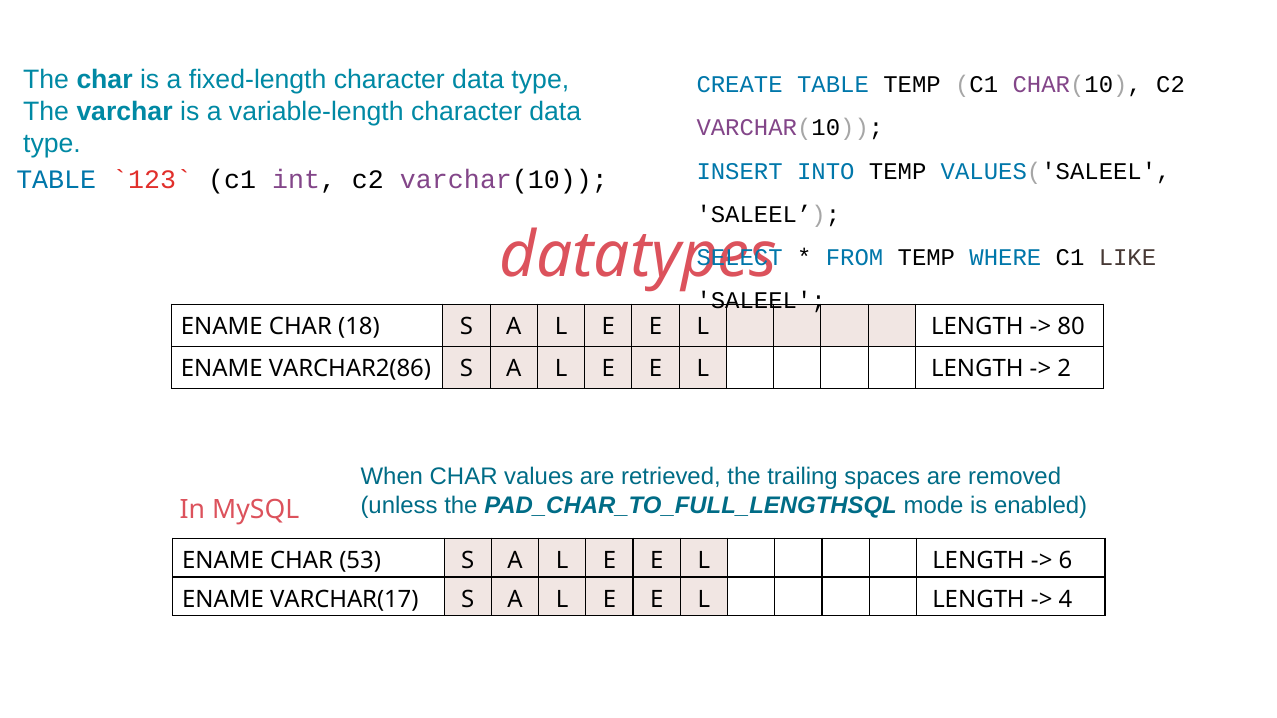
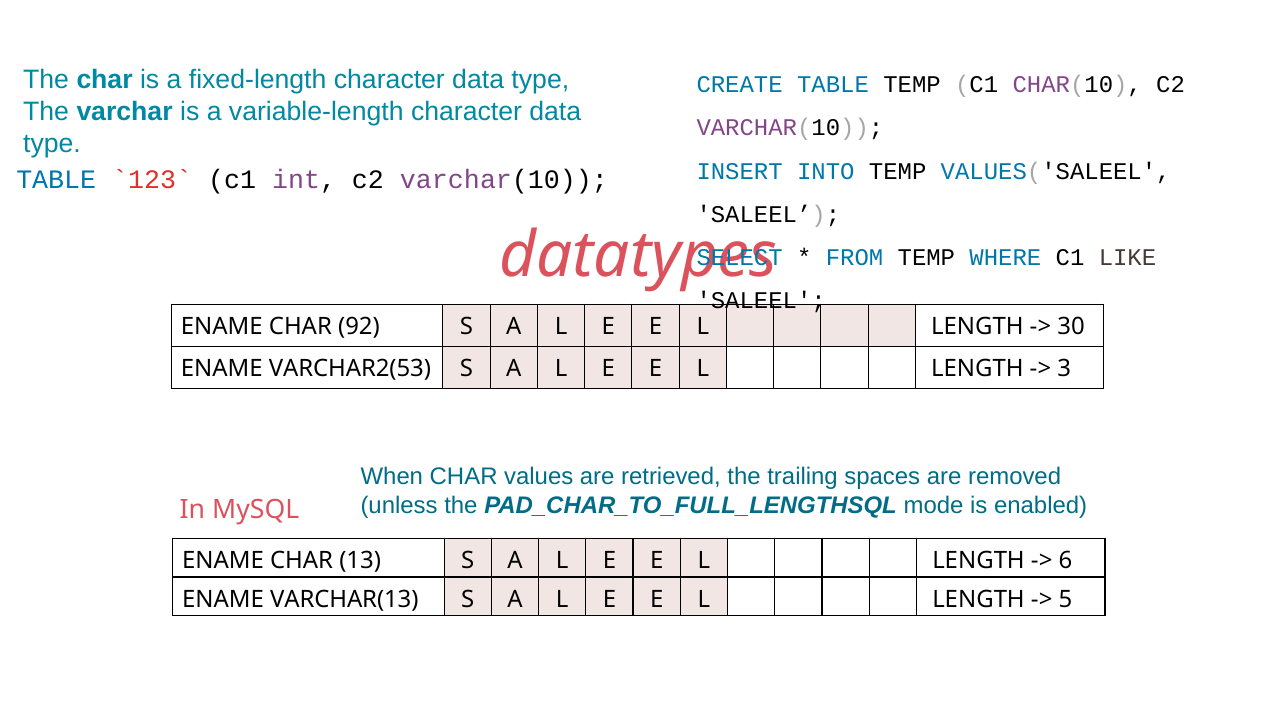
18: 18 -> 92 (359, 327)
80: 80 -> 30 (1071, 327)
VARCHAR2(86: VARCHAR2(86 -> VARCHAR2(53 (350, 369)
2: 2 -> 3 (1064, 369)
53: 53 -> 13 (360, 561)
VARCHAR(17: VARCHAR(17 -> VARCHAR(13 (344, 600)
4: 4 -> 5 (1065, 600)
